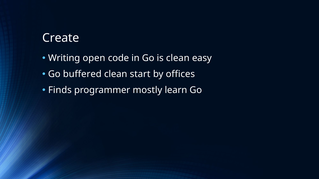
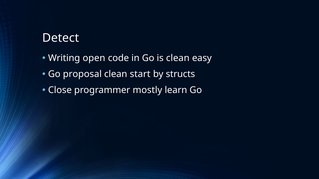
Create: Create -> Detect (61, 38)
buffered: buffered -> proposal (82, 74)
offices: offices -> structs (180, 74)
Finds: Finds -> Close (60, 90)
